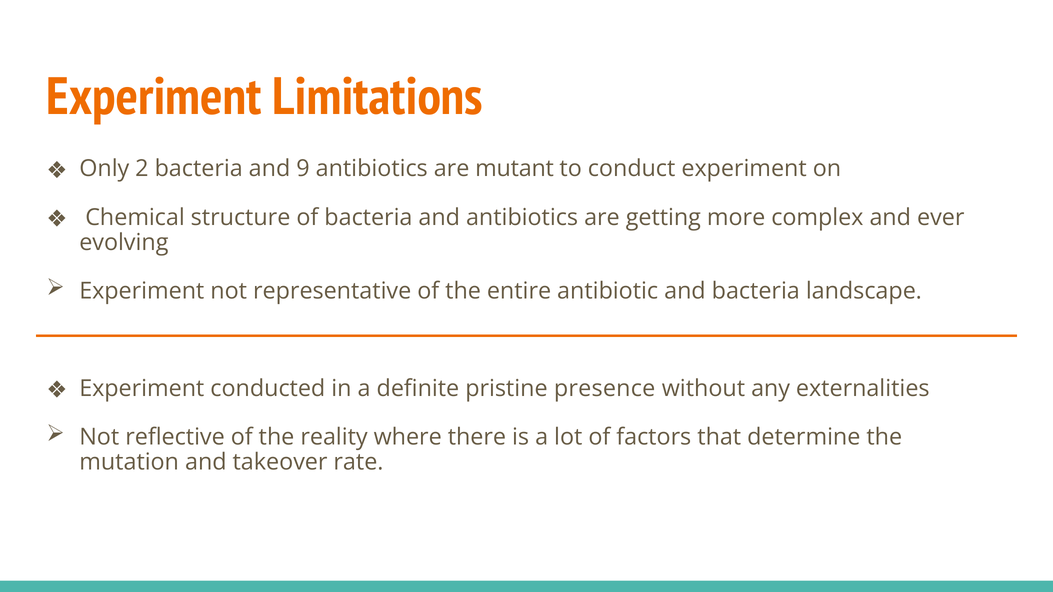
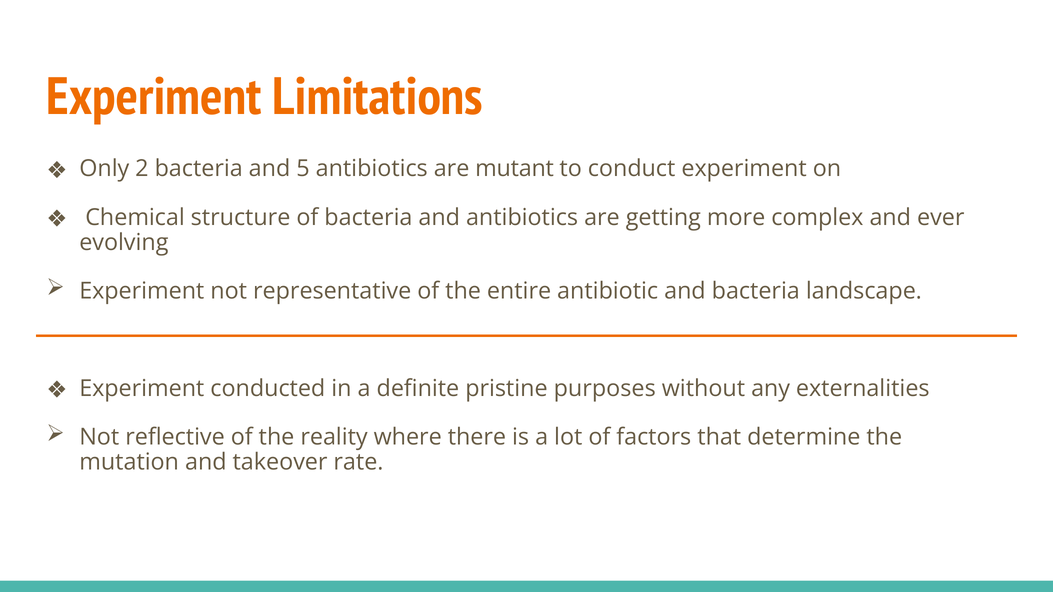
9: 9 -> 5 (303, 169)
presence: presence -> purposes (605, 389)
